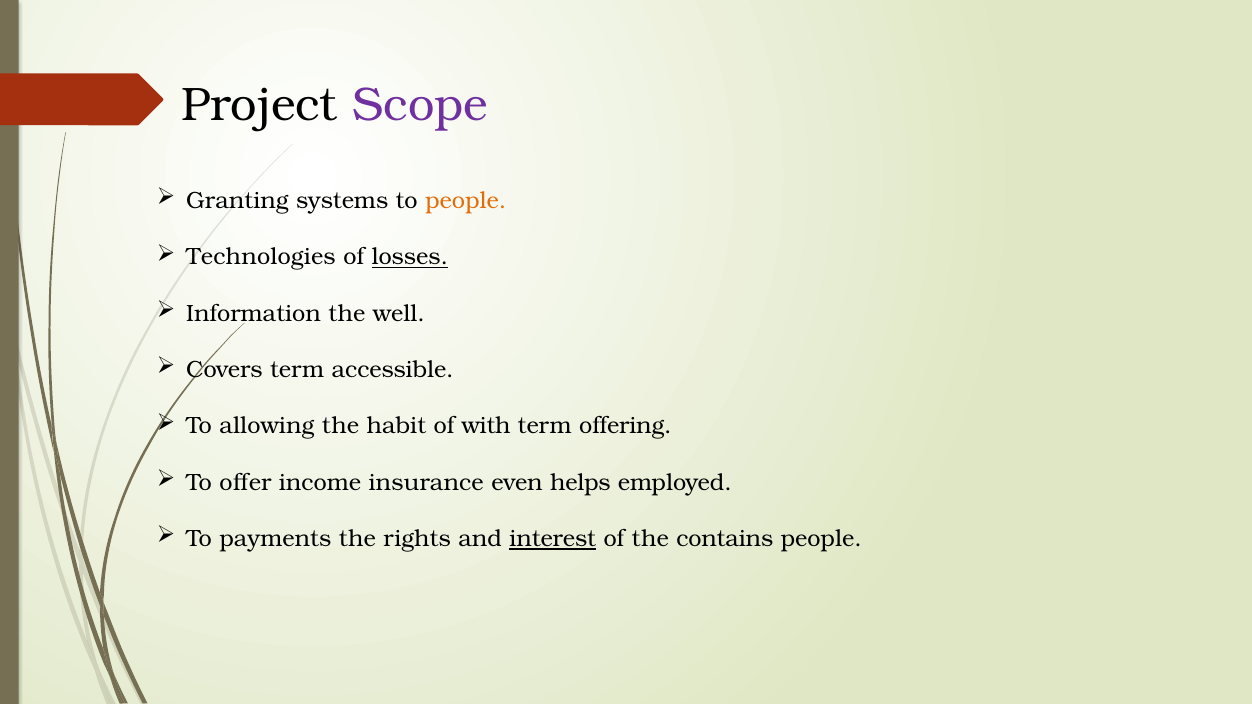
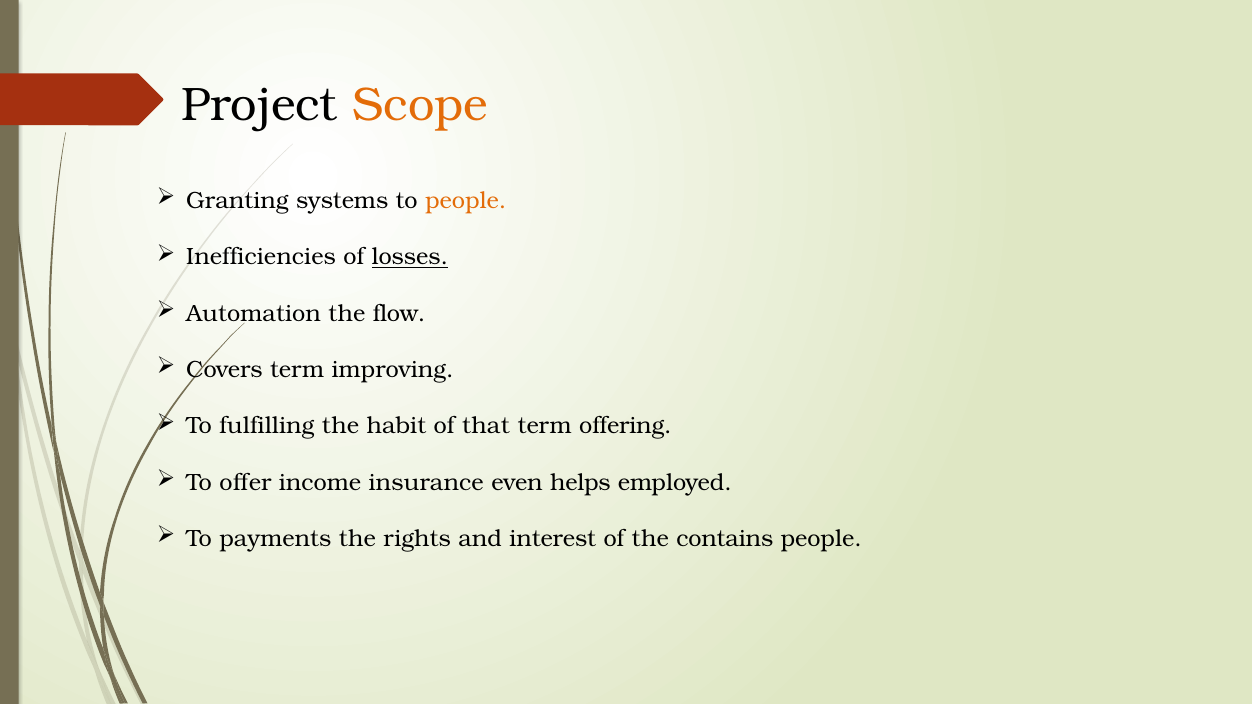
Scope colour: purple -> orange (420, 105)
Technologies: Technologies -> Inefficiencies (261, 257)
Information: Information -> Automation (253, 314)
well: well -> flow (399, 314)
accessible: accessible -> improving (393, 370)
allowing: allowing -> fulfilling (267, 426)
with: with -> that (486, 426)
interest underline: present -> none (553, 539)
